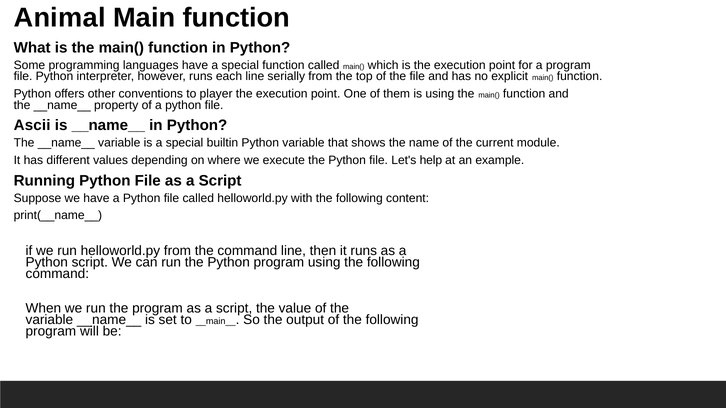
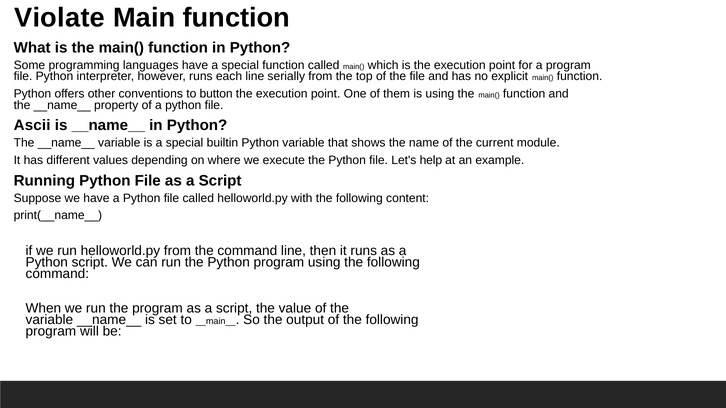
Animal: Animal -> Violate (60, 18)
player: player -> button (216, 94)
